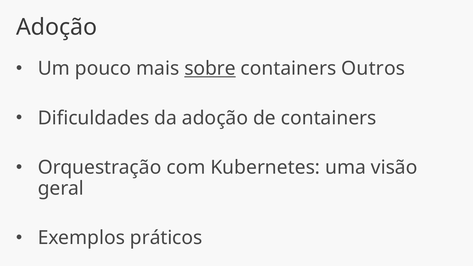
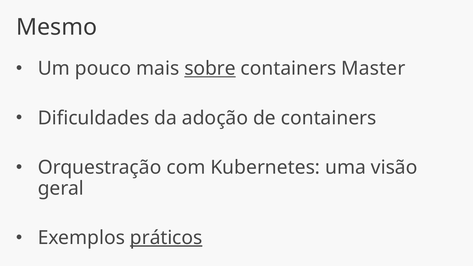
Adoção: Adoção -> Mesmo (57, 27)
Outros: Outros -> Master (373, 69)
práticos underline: none -> present (166, 238)
